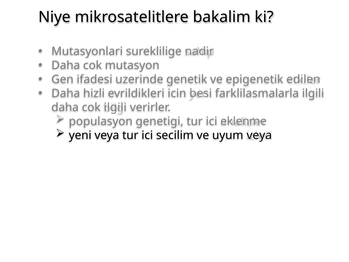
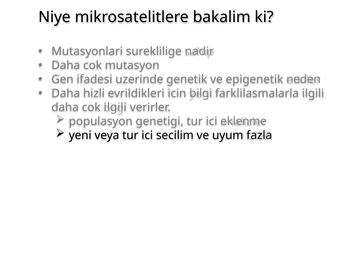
edilen: edilen -> neden (304, 79)
besi: besi -> bilgi (201, 93)
uyum veya: veya -> fazla (259, 135)
